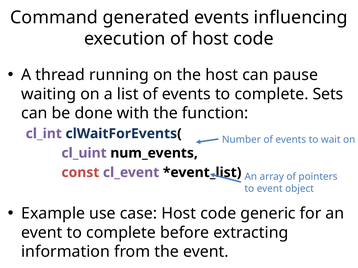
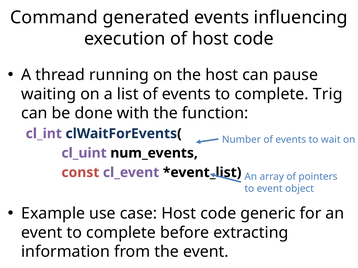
Sets: Sets -> Trig (328, 94)
